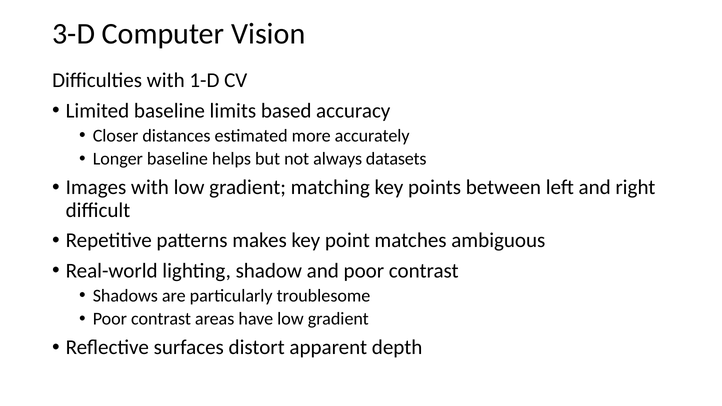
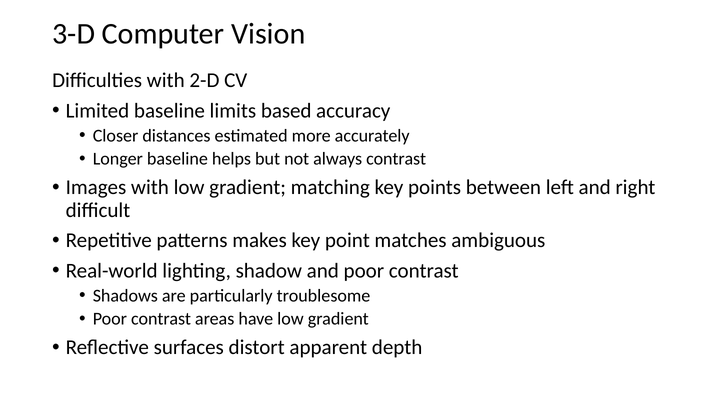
1-D: 1-D -> 2-D (204, 81)
always datasets: datasets -> contrast (396, 159)
